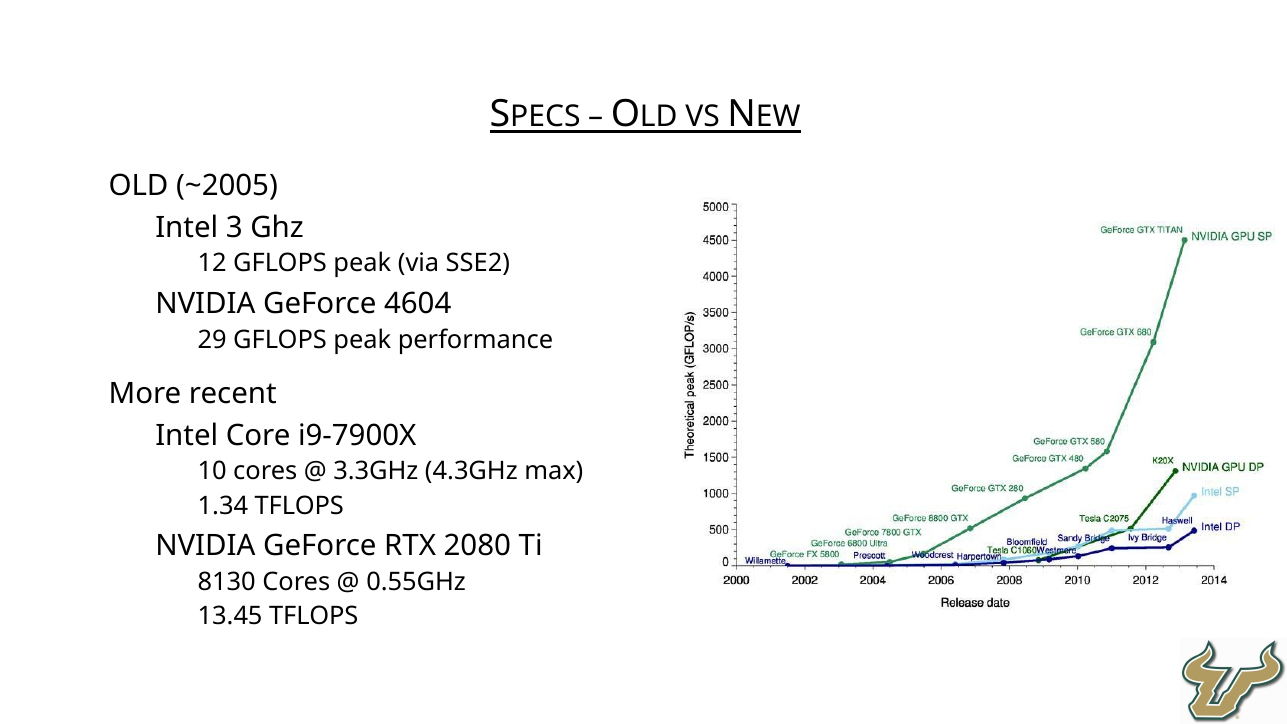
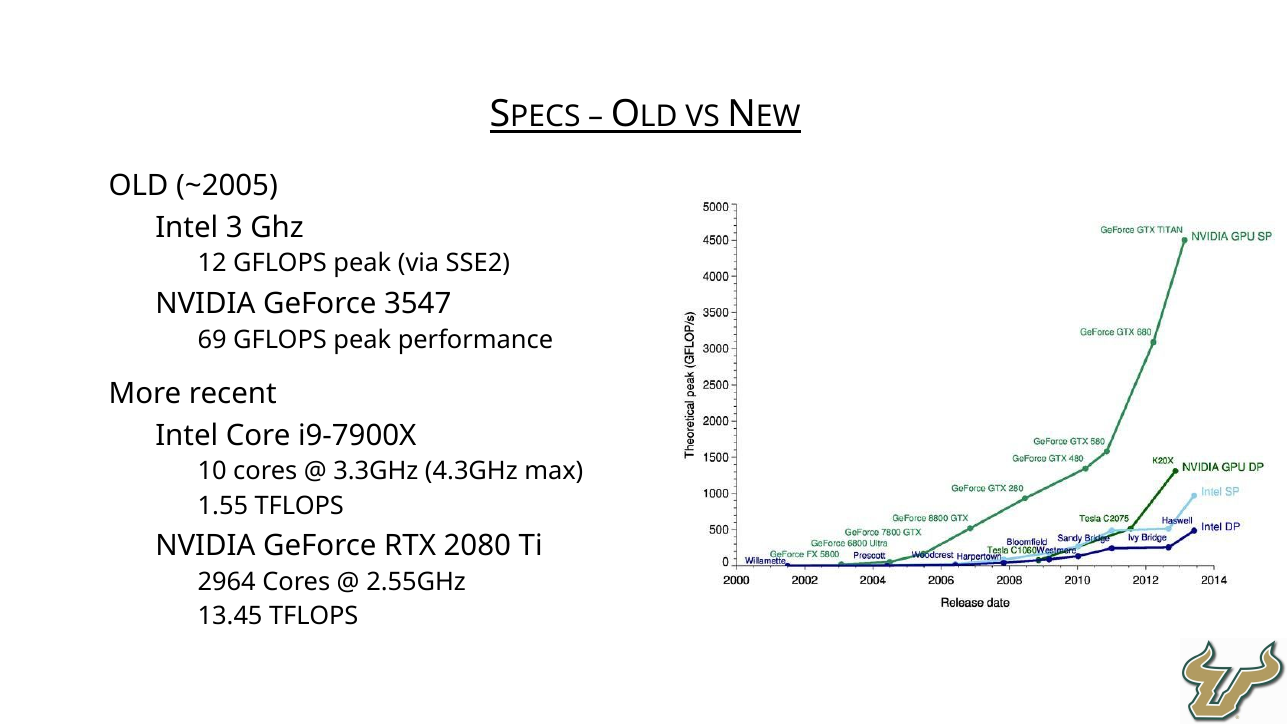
4604: 4604 -> 3547 (418, 304)
29: 29 -> 69 (212, 340)
1.34: 1.34 -> 1.55 (223, 506)
8130: 8130 -> 2964 (227, 582)
0.55GHz: 0.55GHz -> 2.55GHz (416, 582)
